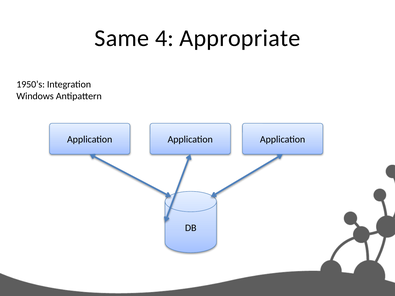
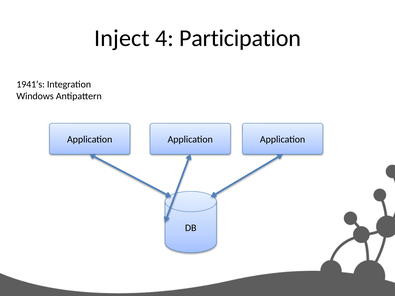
Same: Same -> Inject (122, 38)
Appropriate: Appropriate -> Participation (240, 38)
1950’s: 1950’s -> 1941’s (31, 84)
